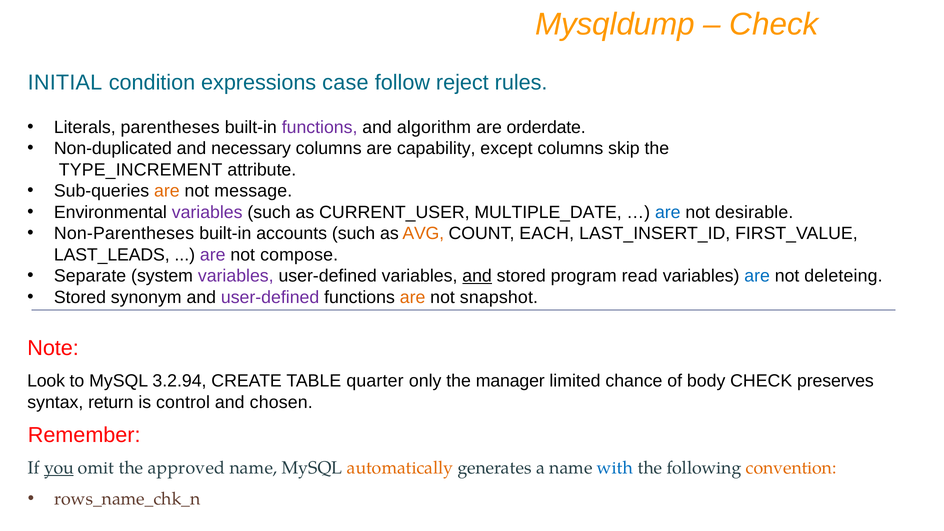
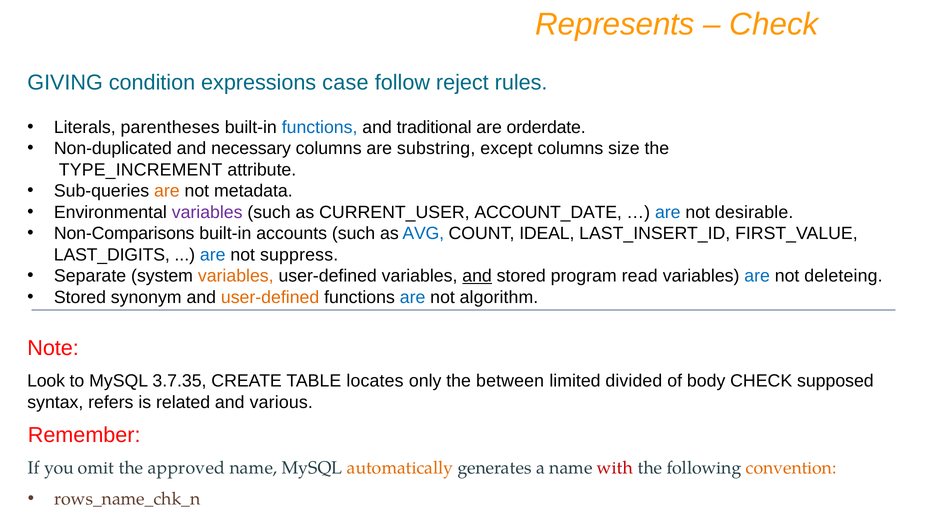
Mysqldump: Mysqldump -> Represents (615, 25)
INITIAL: INITIAL -> GIVING (65, 83)
functions colour: purple -> blue (320, 127)
algorithm: algorithm -> traditional (434, 127)
capability: capability -> substring (436, 149)
skip: skip -> size (624, 149)
message: message -> metadata (253, 191)
MULTIPLE_DATE: MULTIPLE_DATE -> ACCOUNT_DATE (548, 212)
Non-Parentheses: Non-Parentheses -> Non-Comparisons (124, 234)
AVG colour: orange -> blue (423, 234)
EACH: EACH -> IDEAL (547, 234)
LAST_LEADS: LAST_LEADS -> LAST_DIGITS (112, 255)
are colour: purple -> blue (213, 255)
compose: compose -> suppress (299, 255)
variables colour: purple -> orange (236, 276)
user-defined colour: purple -> orange (270, 297)
are colour: orange -> blue (413, 297)
snapshot: snapshot -> algorithm (499, 297)
3.2.94: 3.2.94 -> 3.7.35 (179, 381)
quarter: quarter -> locates (375, 381)
manager: manager -> between (510, 381)
chance: chance -> divided (634, 381)
preserves: preserves -> supposed (835, 381)
return: return -> refers (111, 402)
control: control -> related (183, 402)
chosen: chosen -> various (281, 402)
you underline: present -> none (59, 468)
with colour: blue -> red (615, 468)
